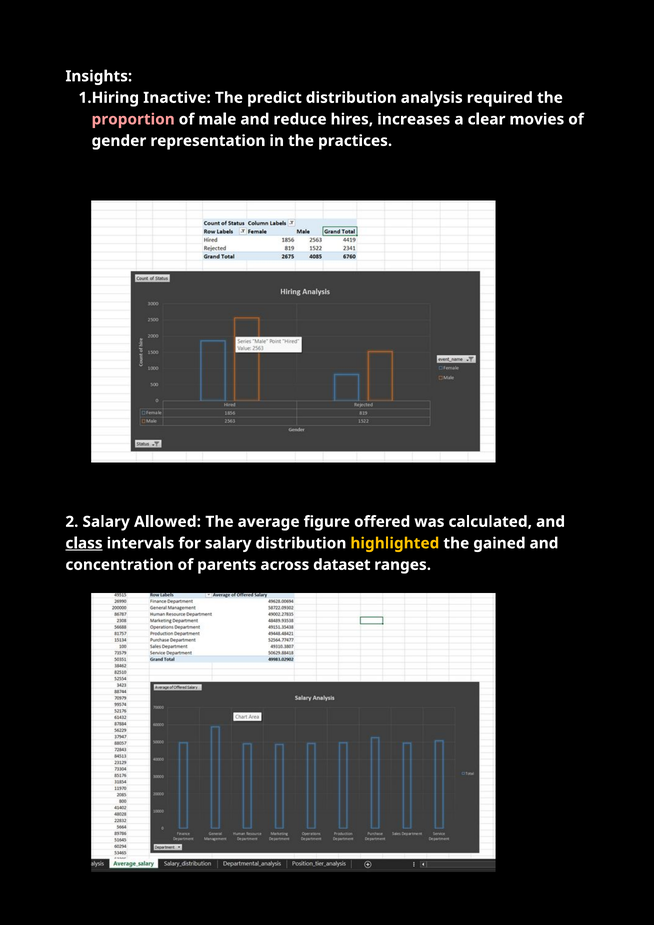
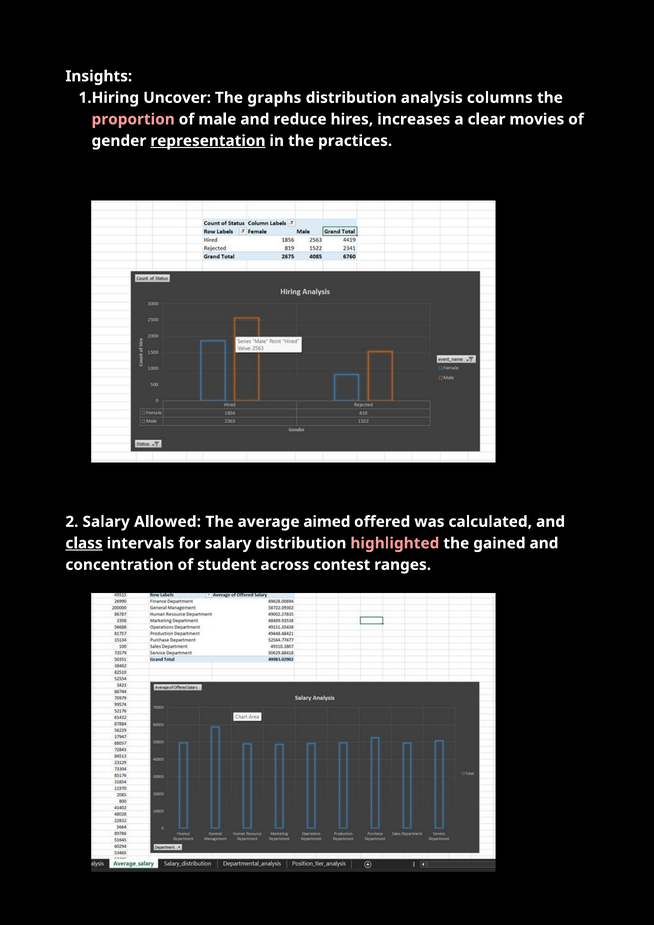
Inactive: Inactive -> Uncover (177, 98)
predict: predict -> graphs (274, 98)
required: required -> columns (500, 98)
representation underline: none -> present (208, 141)
figure: figure -> aimed (327, 522)
highlighted colour: yellow -> pink (395, 544)
parents: parents -> student (227, 565)
dataset: dataset -> contest (342, 565)
